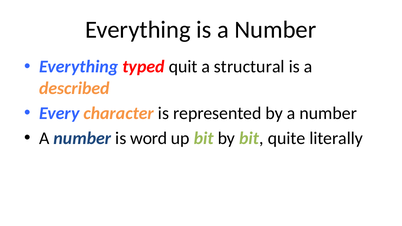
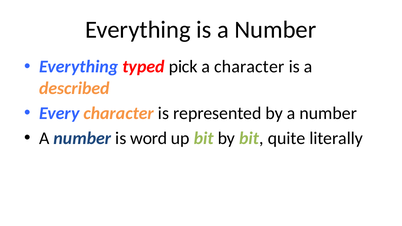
quit: quit -> pick (183, 67)
a structural: structural -> character (249, 67)
